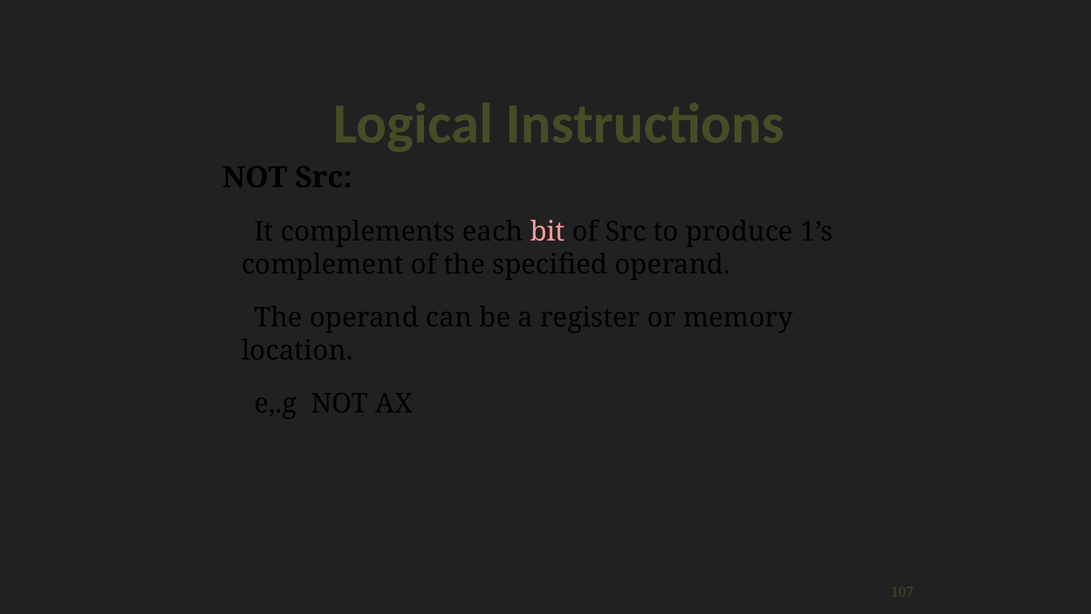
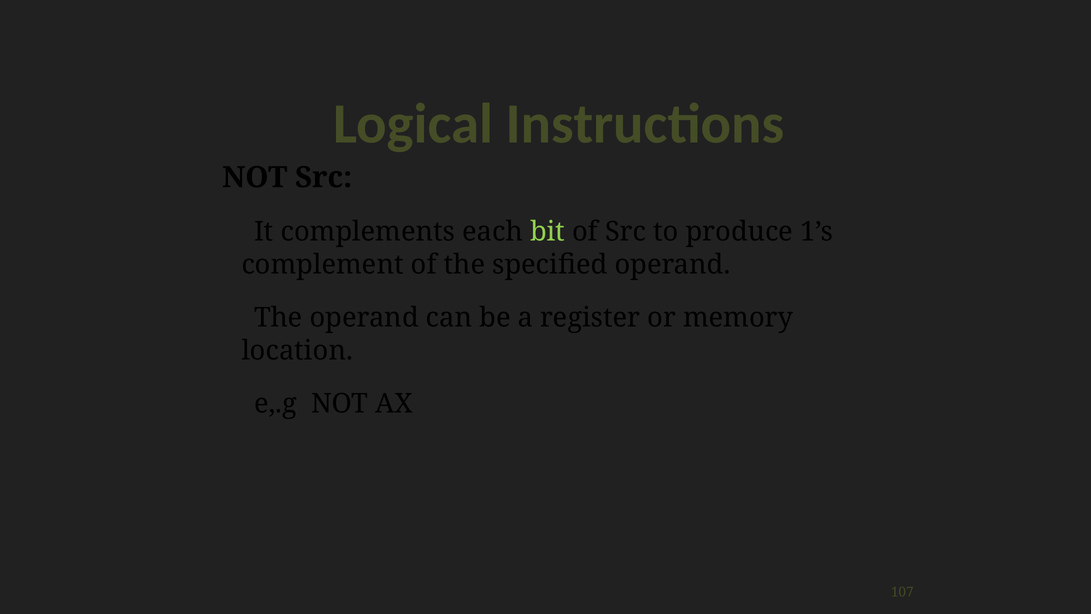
bit colour: pink -> light green (548, 232)
